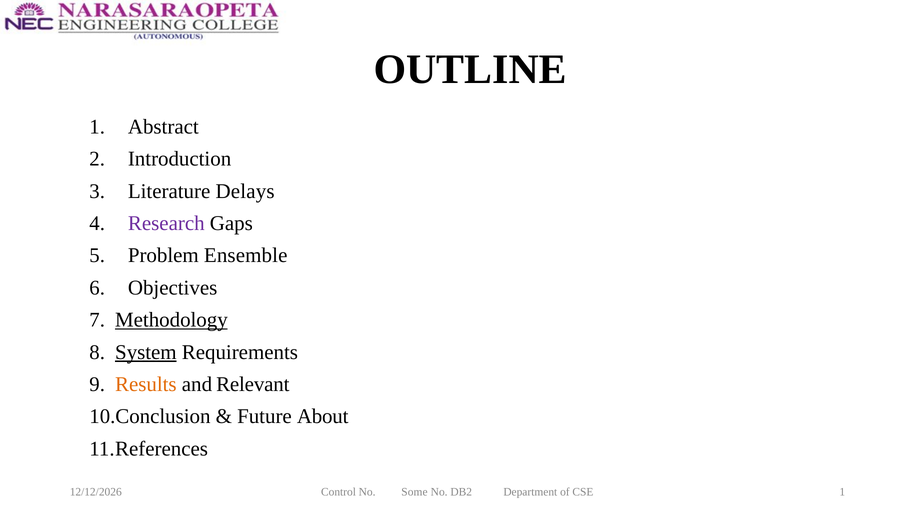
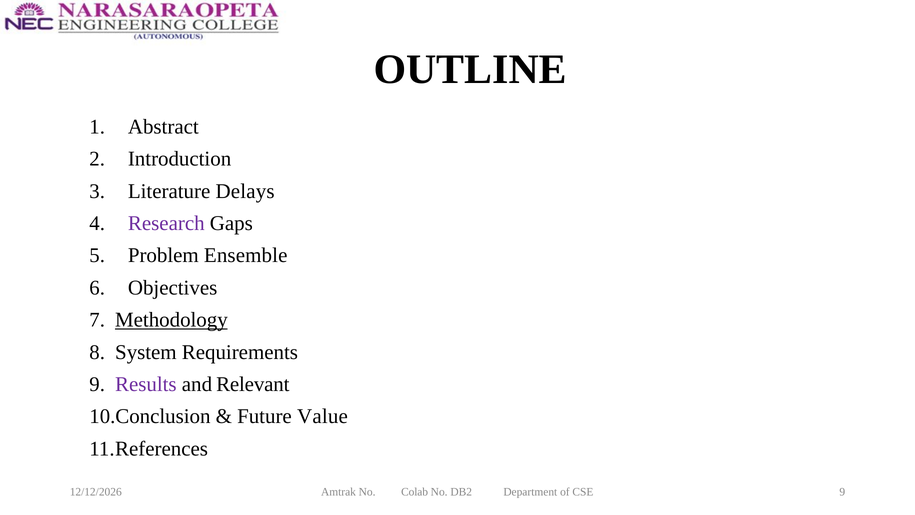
System underline: present -> none (146, 352)
Results colour: orange -> purple (146, 384)
About: About -> Value (322, 416)
Control: Control -> Amtrak (338, 492)
Some: Some -> Colab (415, 492)
CSE 1: 1 -> 9 (842, 492)
